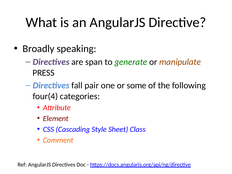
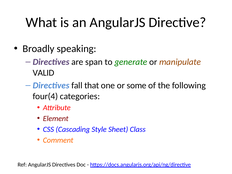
PRESS: PRESS -> VALID (44, 73)
pair: pair -> that (92, 85)
